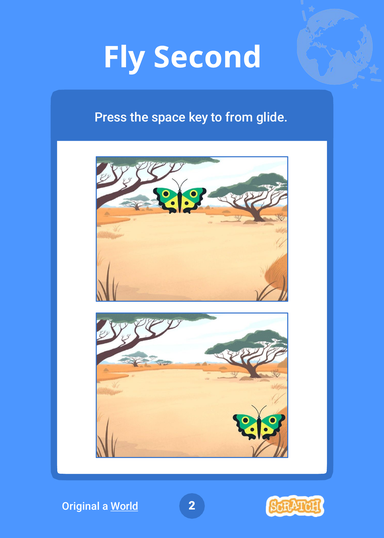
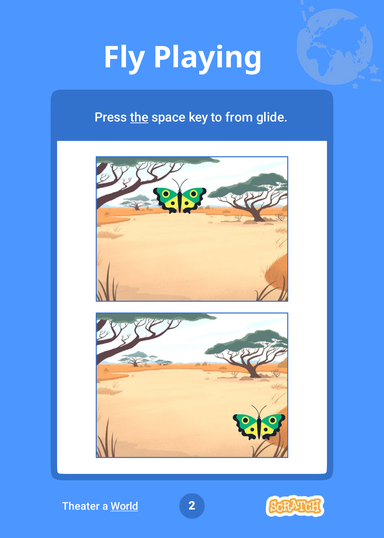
Second: Second -> Playing (208, 57)
the underline: none -> present (139, 117)
Original: Original -> Theater (81, 506)
